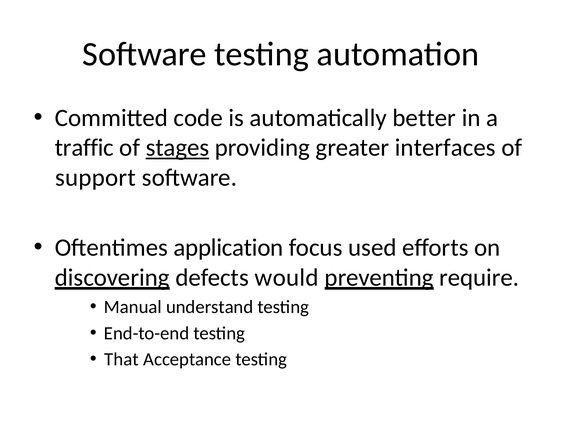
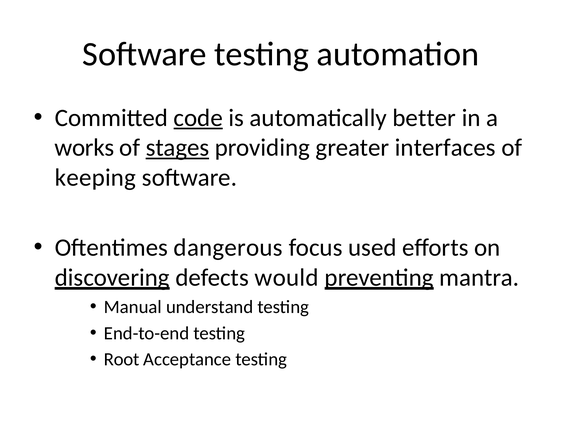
code underline: none -> present (198, 118)
traffic: traffic -> works (84, 148)
support: support -> keeping (95, 178)
application: application -> dangerous (228, 248)
require: require -> mantra (479, 278)
That: That -> Root (122, 360)
